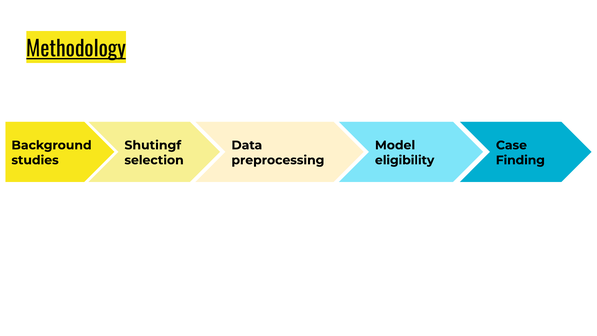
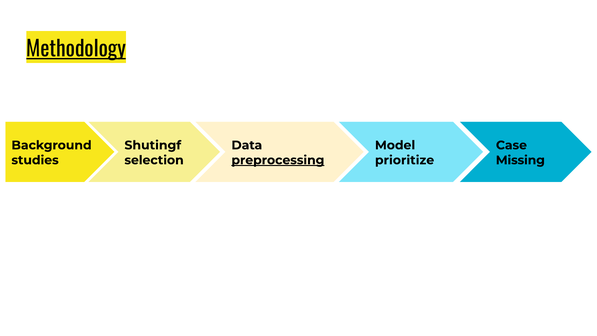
preprocessing underline: none -> present (278, 160)
eligibility: eligibility -> prioritize (405, 160)
Finding: Finding -> Missing (520, 160)
